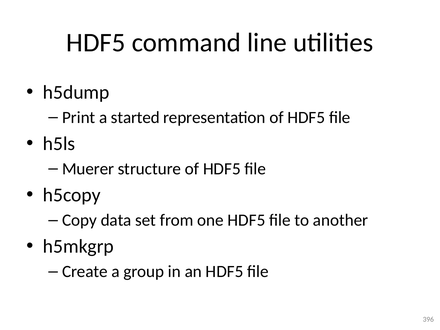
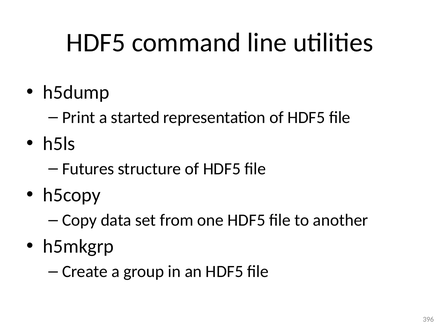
Muerer: Muerer -> Futures (88, 169)
